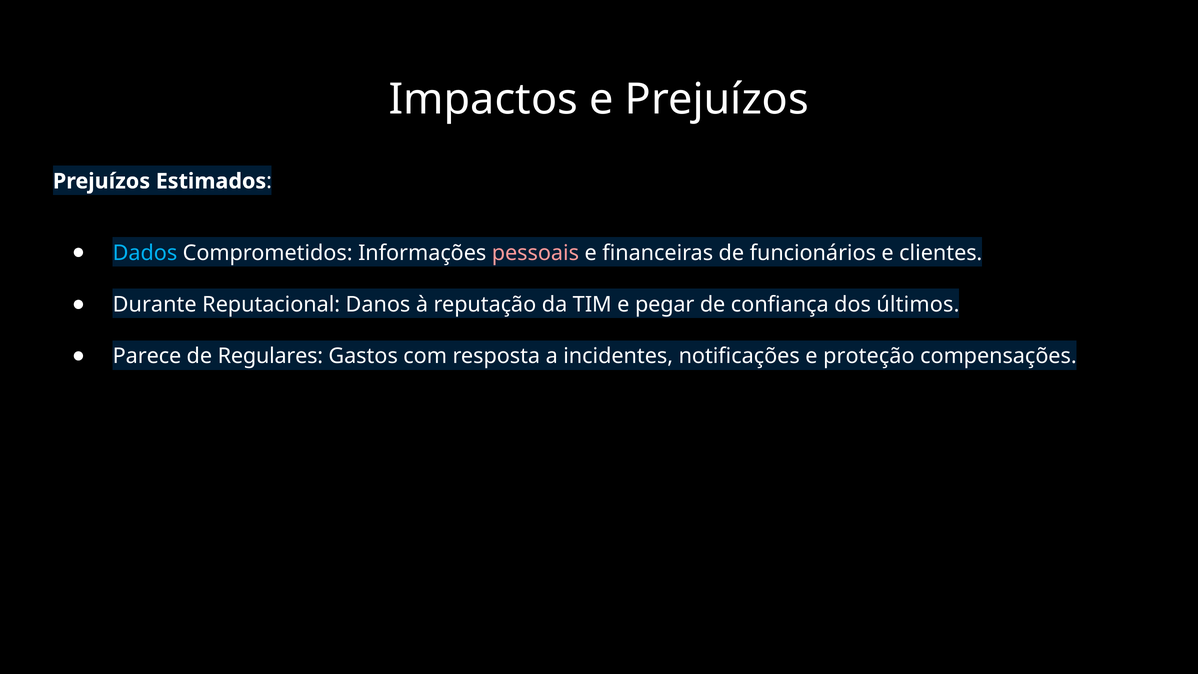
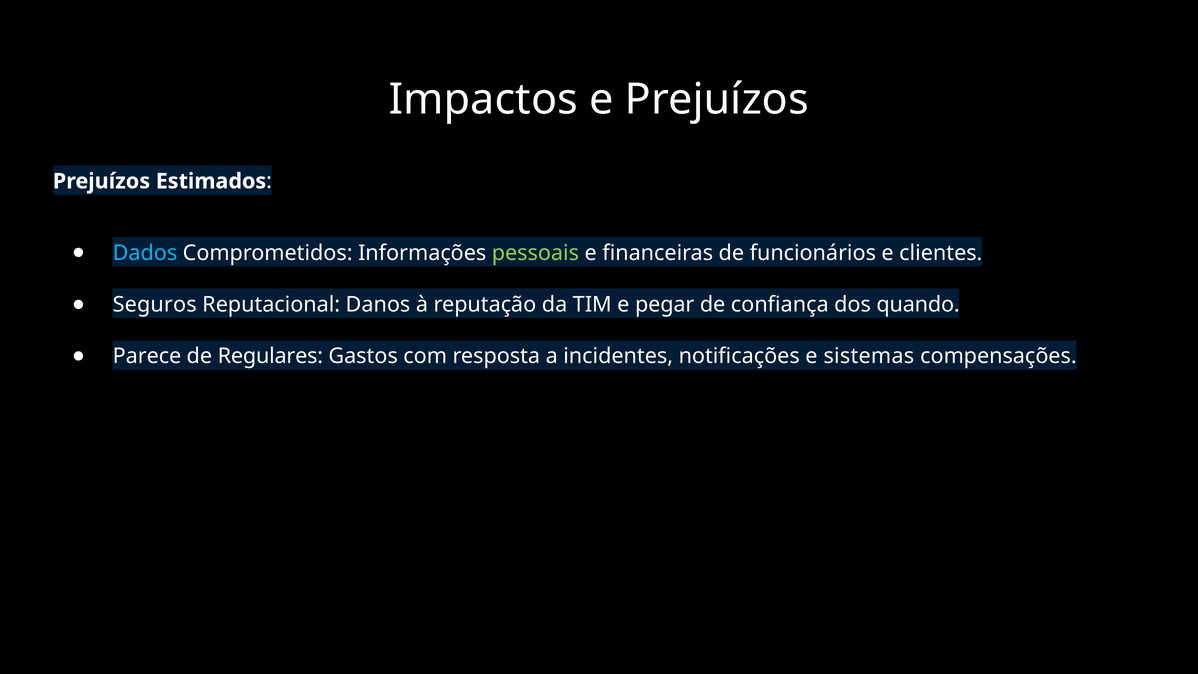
pessoais colour: pink -> light green (535, 253)
Durante: Durante -> Seguros (155, 305)
últimos: últimos -> quando (918, 305)
proteção: proteção -> sistemas (869, 356)
